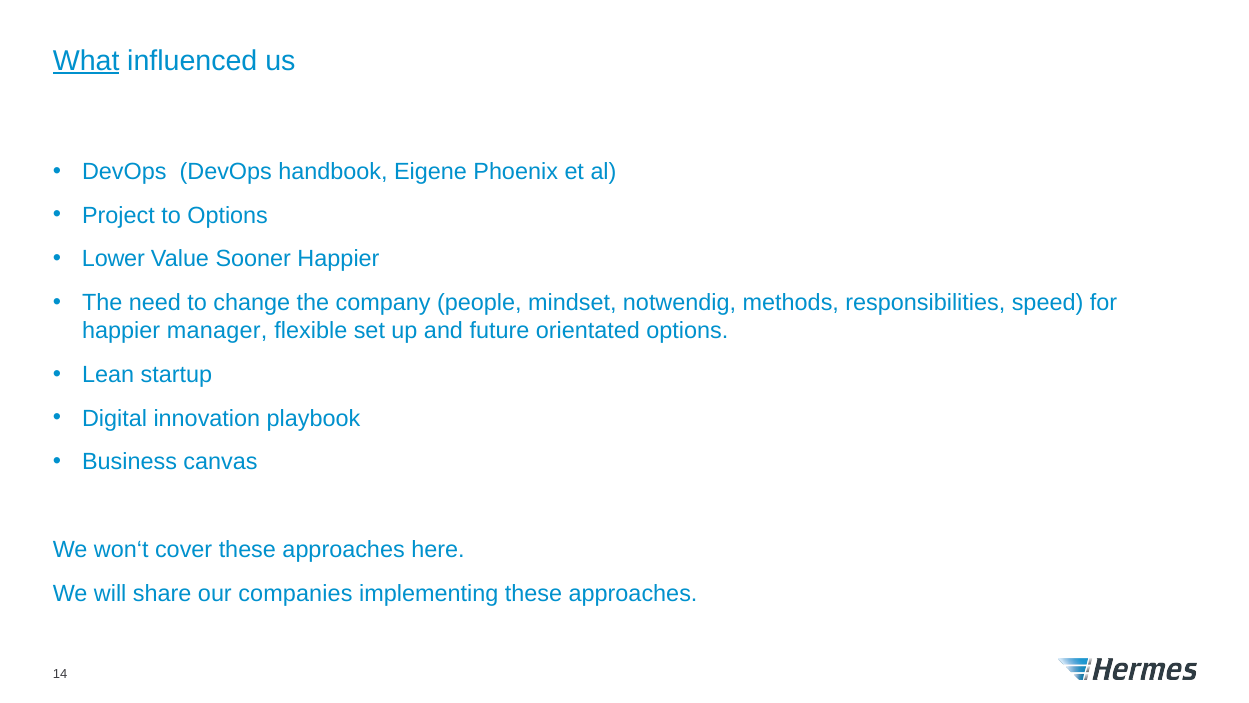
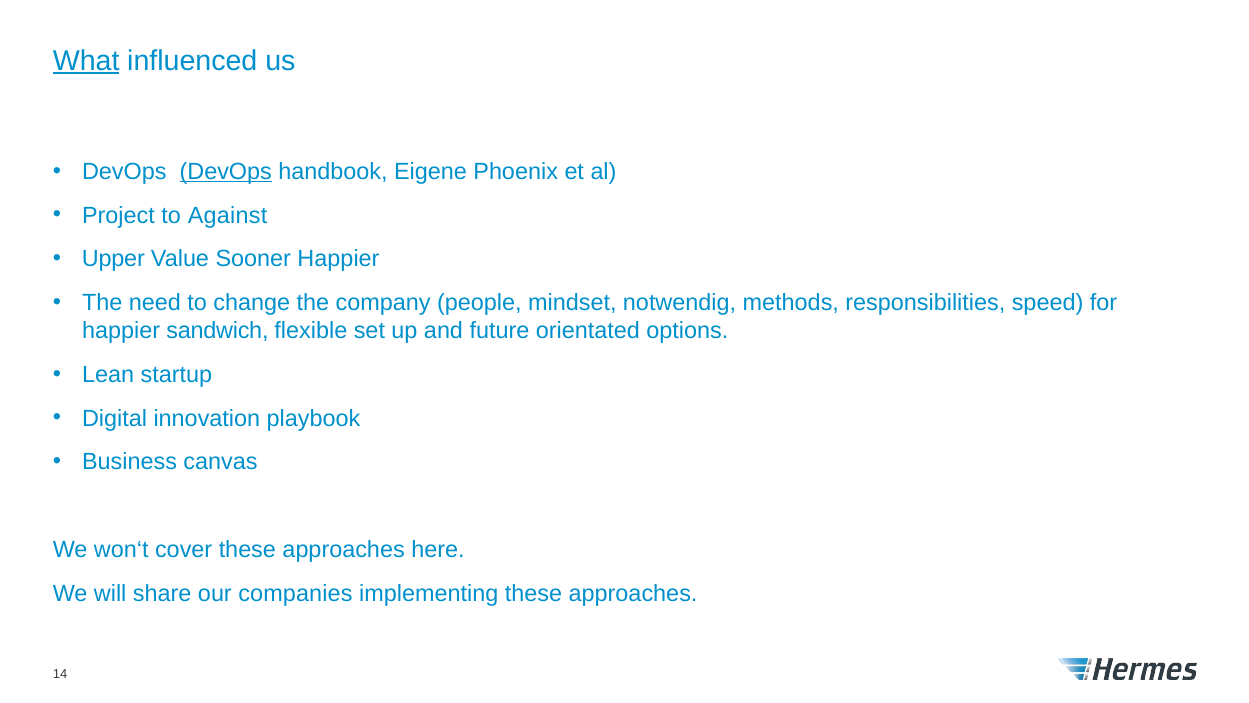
DevOps underline: none -> present (226, 172)
to Options: Options -> Against (228, 215)
Lower: Lower -> Upper (113, 259)
manager: manager -> sandwich (217, 331)
